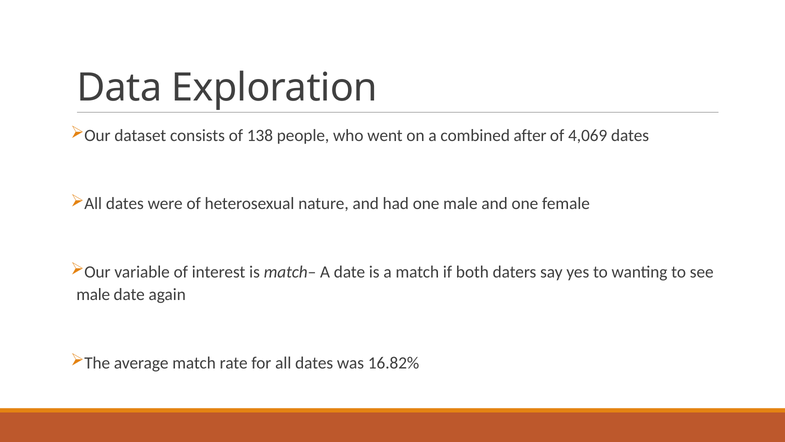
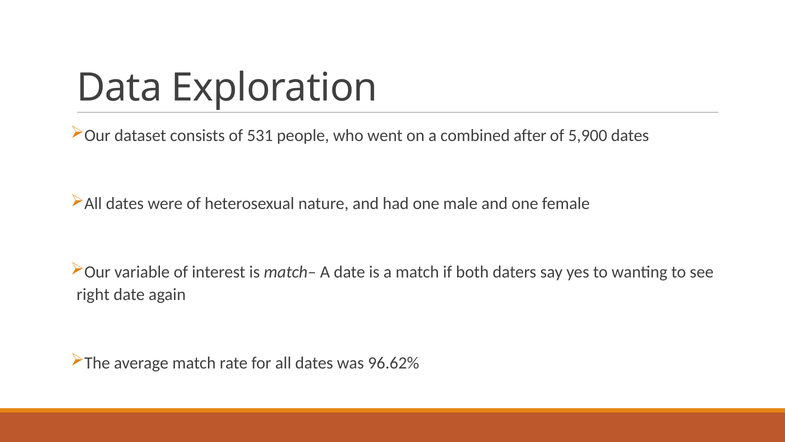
138: 138 -> 531 (260, 135)
4,069: 4,069 -> 5,900 (588, 135)
male: male -> right (93, 294)
16.82%: 16.82% -> 96.62% (394, 363)
